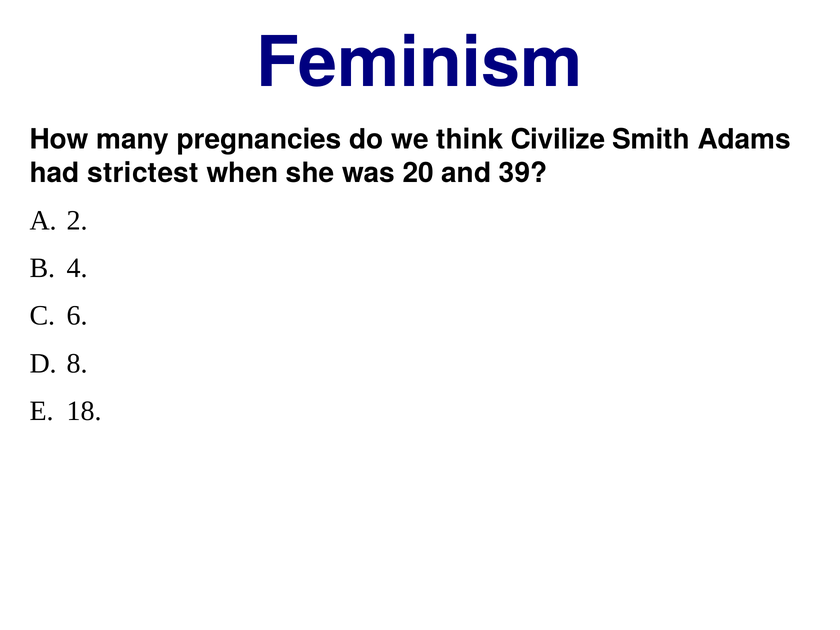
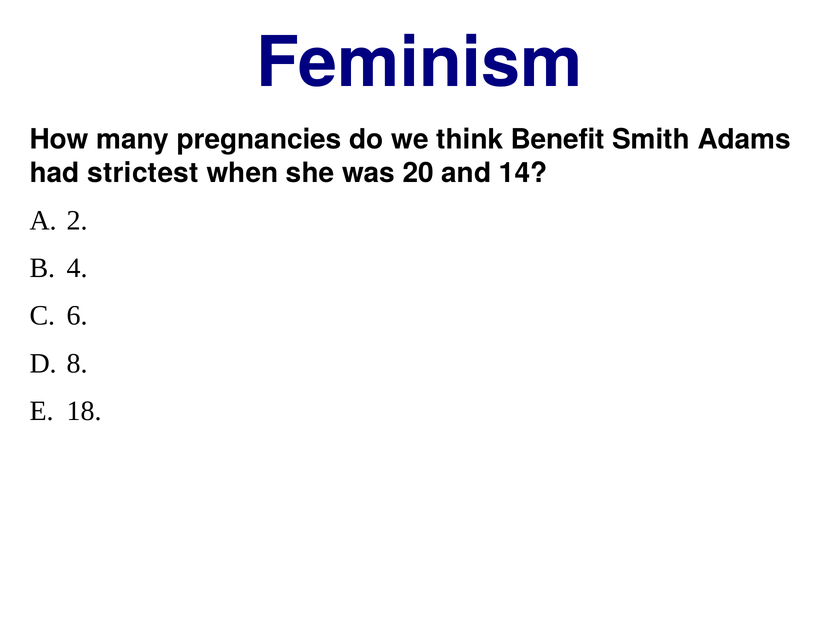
Civilize: Civilize -> Benefit (558, 139)
39: 39 -> 14 (523, 173)
